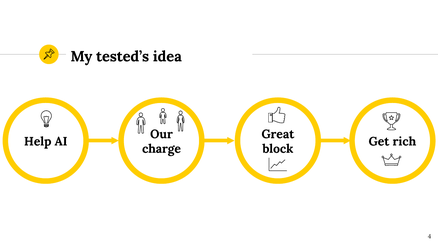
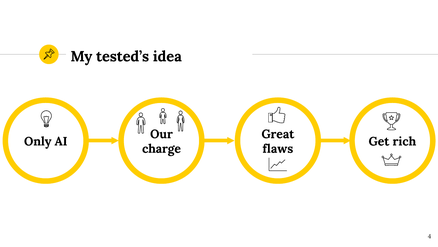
Help: Help -> Only (38, 141)
block: block -> flaws (278, 148)
